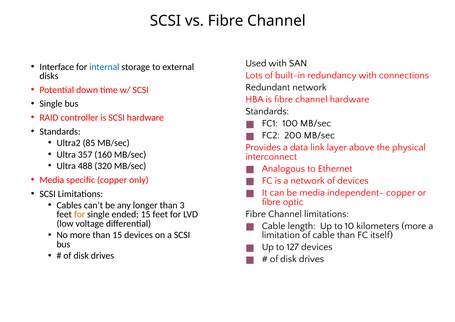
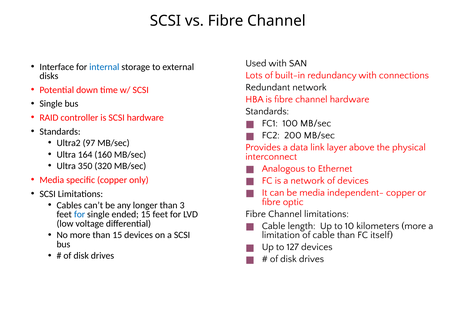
85: 85 -> 97 (89, 143)
357: 357 -> 164 (85, 155)
488: 488 -> 350 (85, 166)
for colour: orange -> blue (80, 215)
